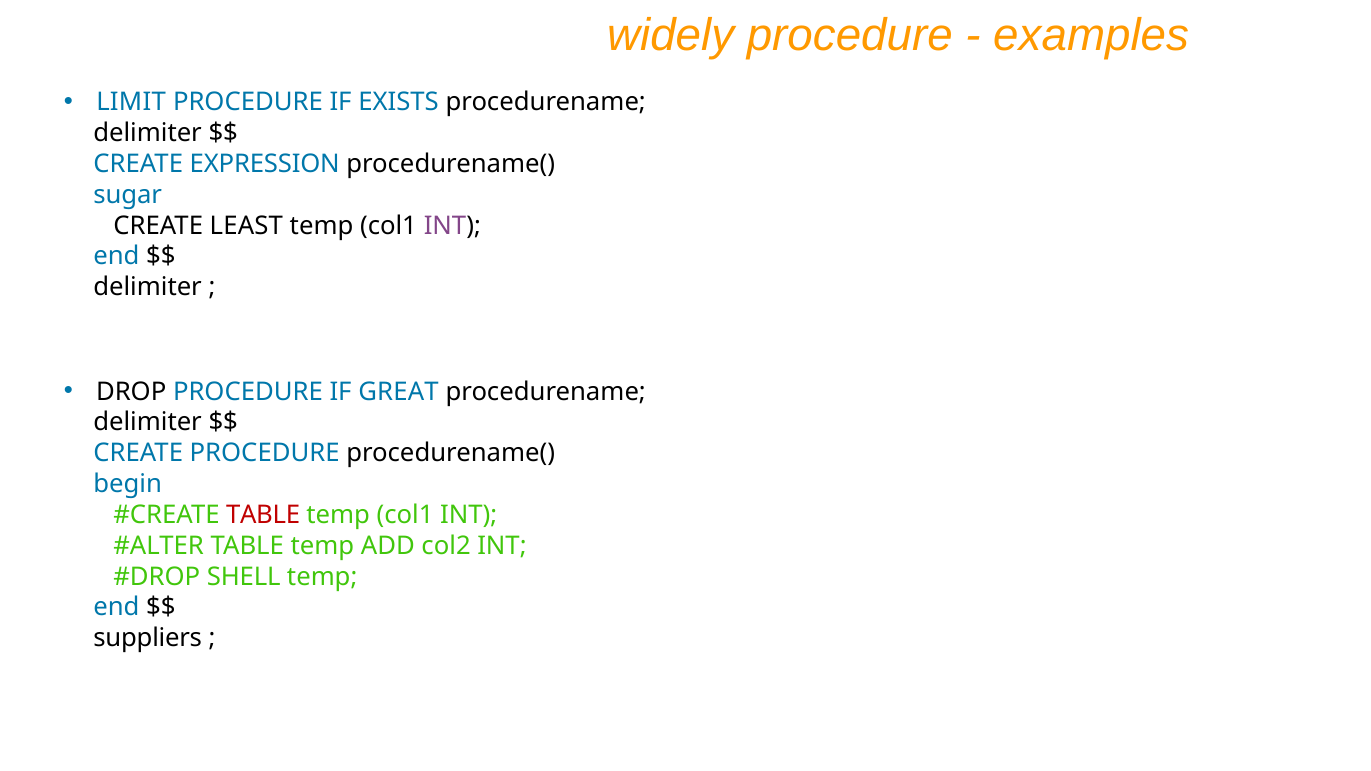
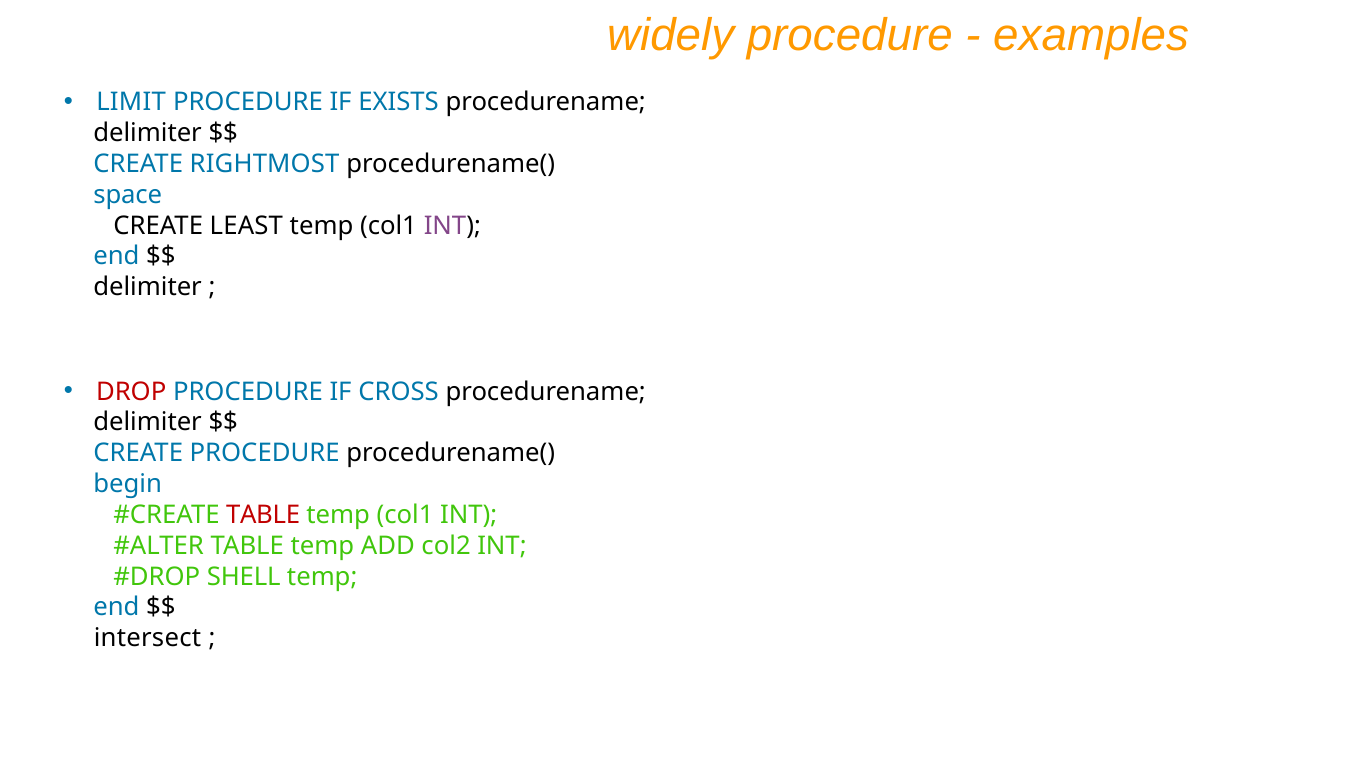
EXPRESSION: EXPRESSION -> RIGHTMOST (265, 164)
sugar: sugar -> space (128, 195)
DROP colour: black -> red (131, 392)
GREAT: GREAT -> CROSS (399, 392)
suppliers: suppliers -> intersect (147, 638)
